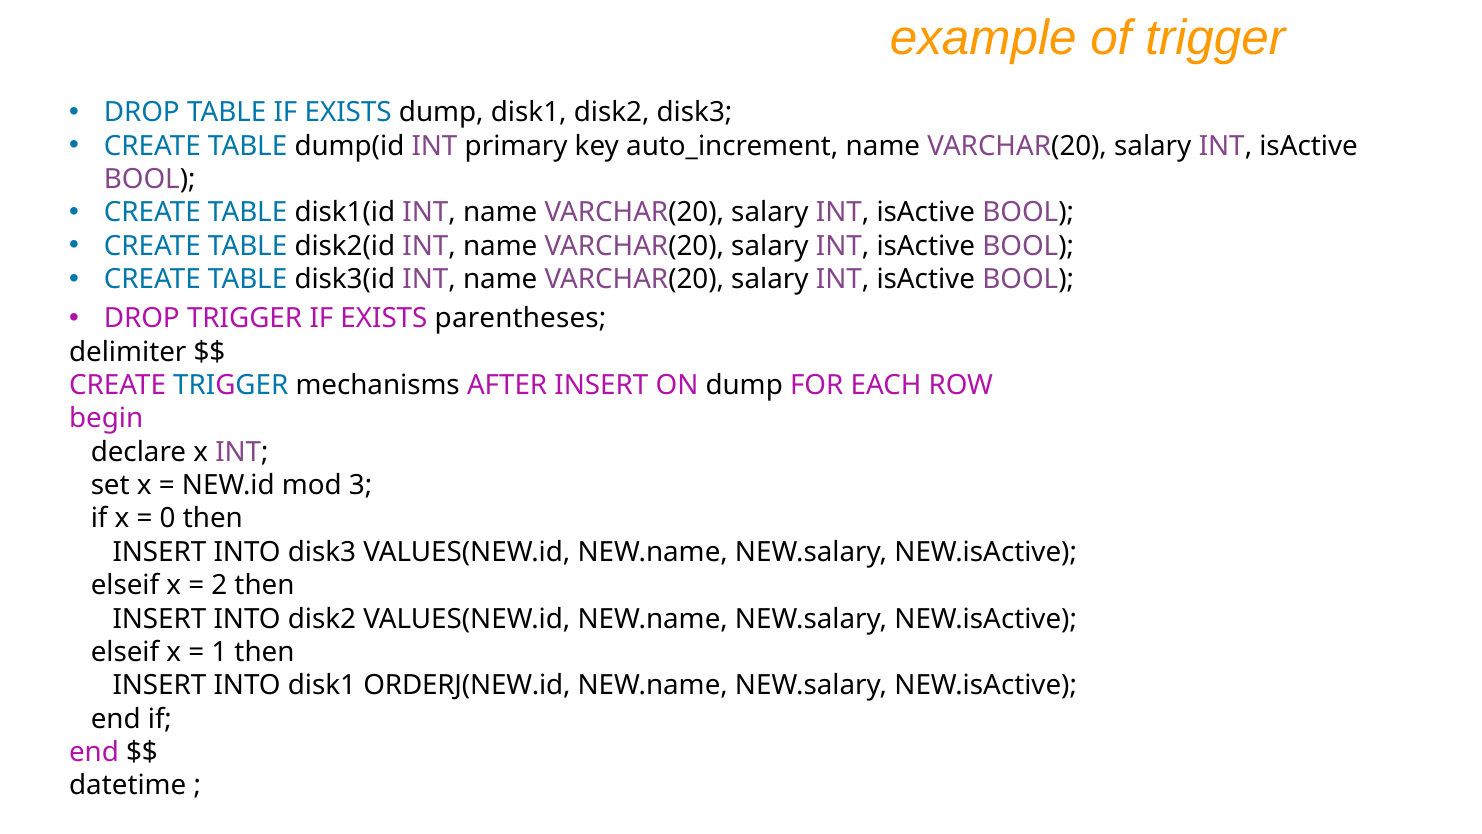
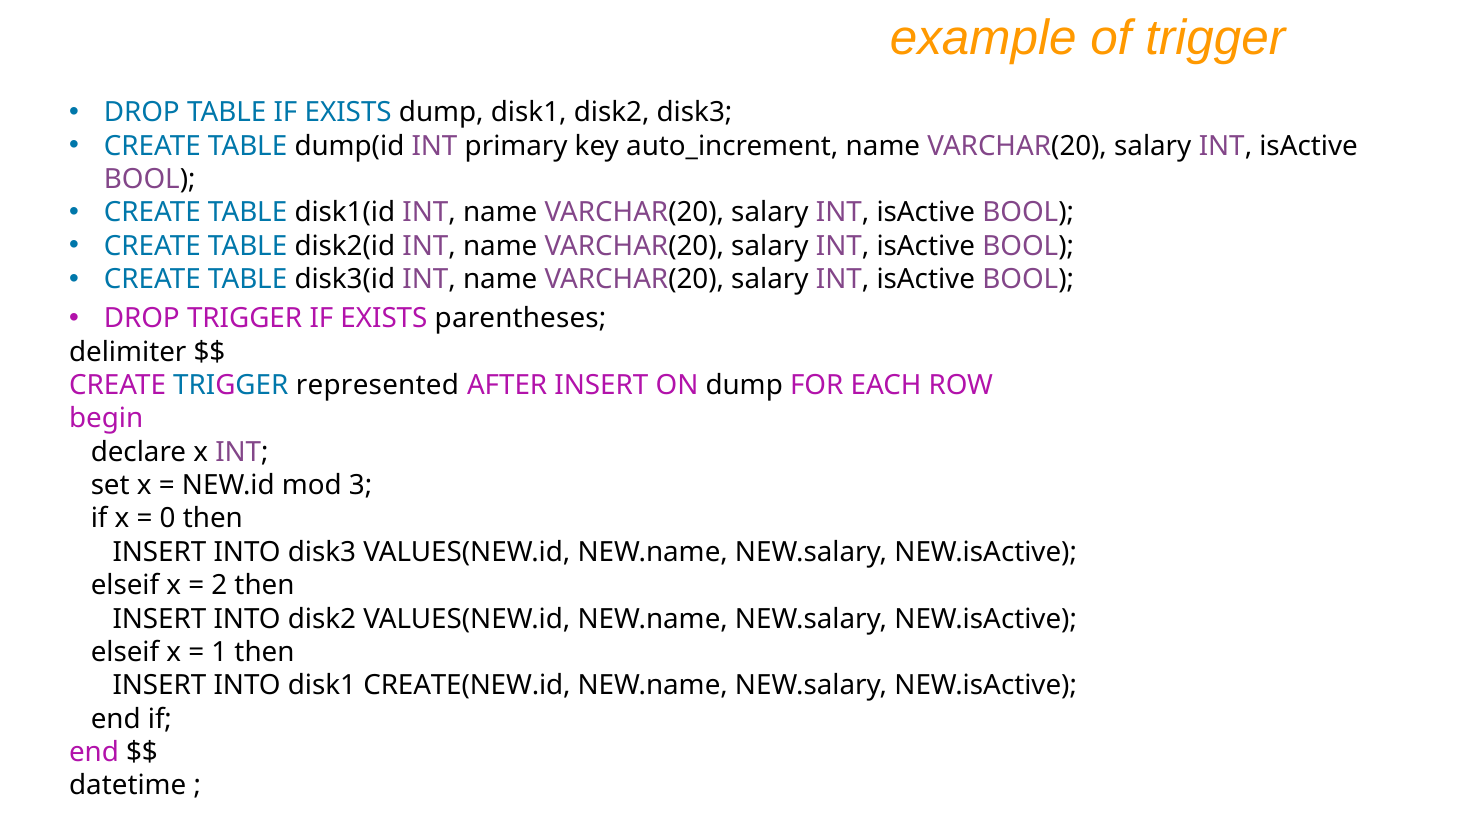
mechanisms: mechanisms -> represented (377, 385)
ORDERJ(NEW.id: ORDERJ(NEW.id -> CREATE(NEW.id (467, 685)
